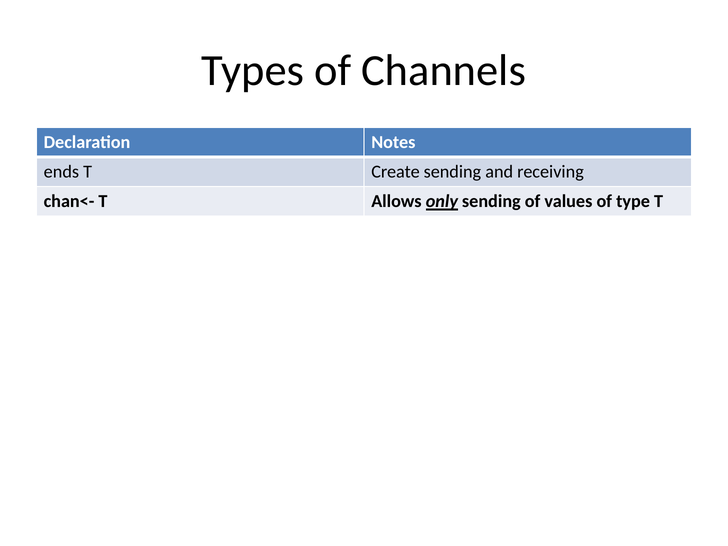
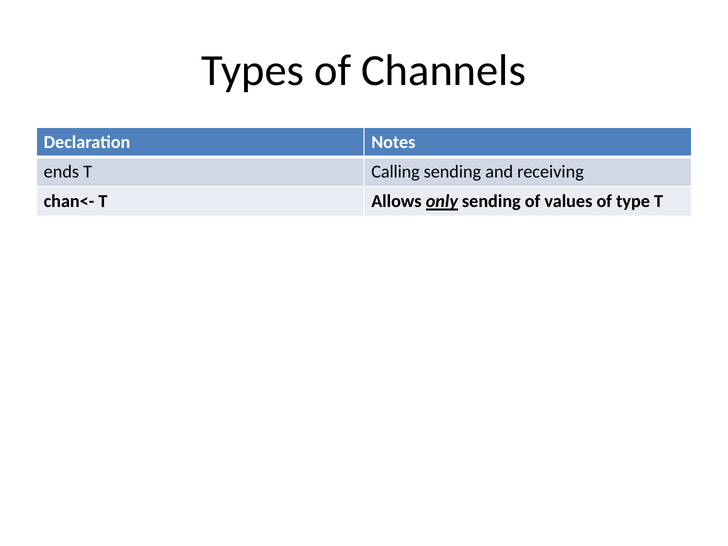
Create: Create -> Calling (395, 172)
